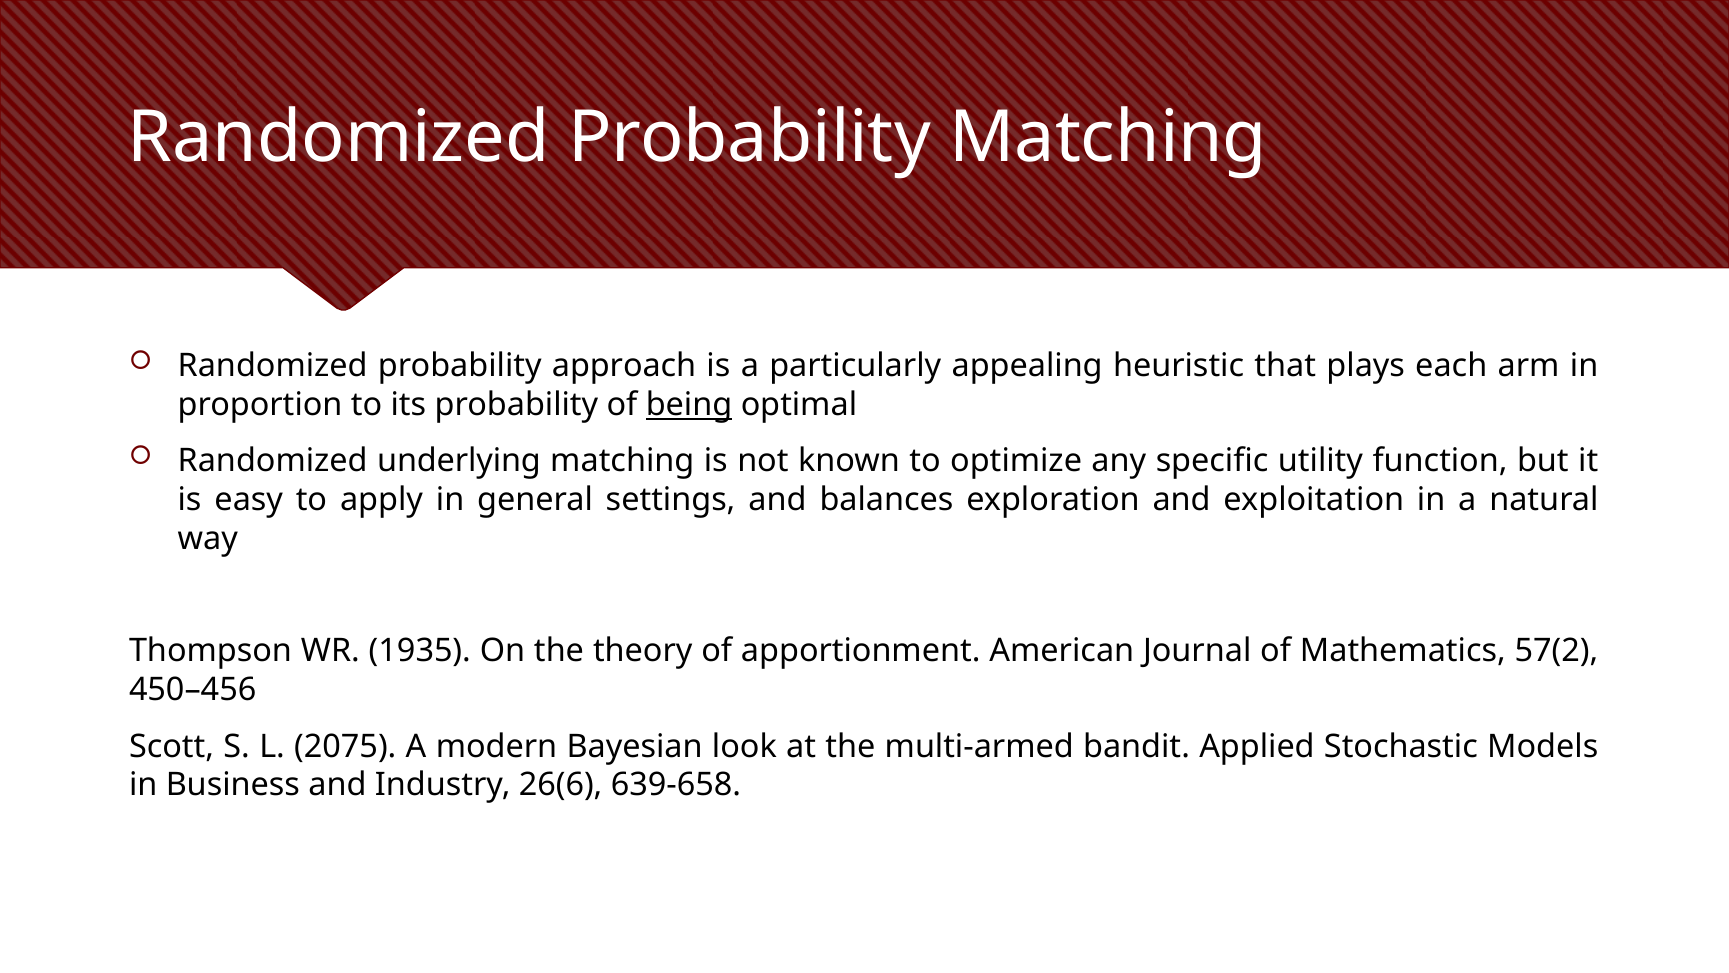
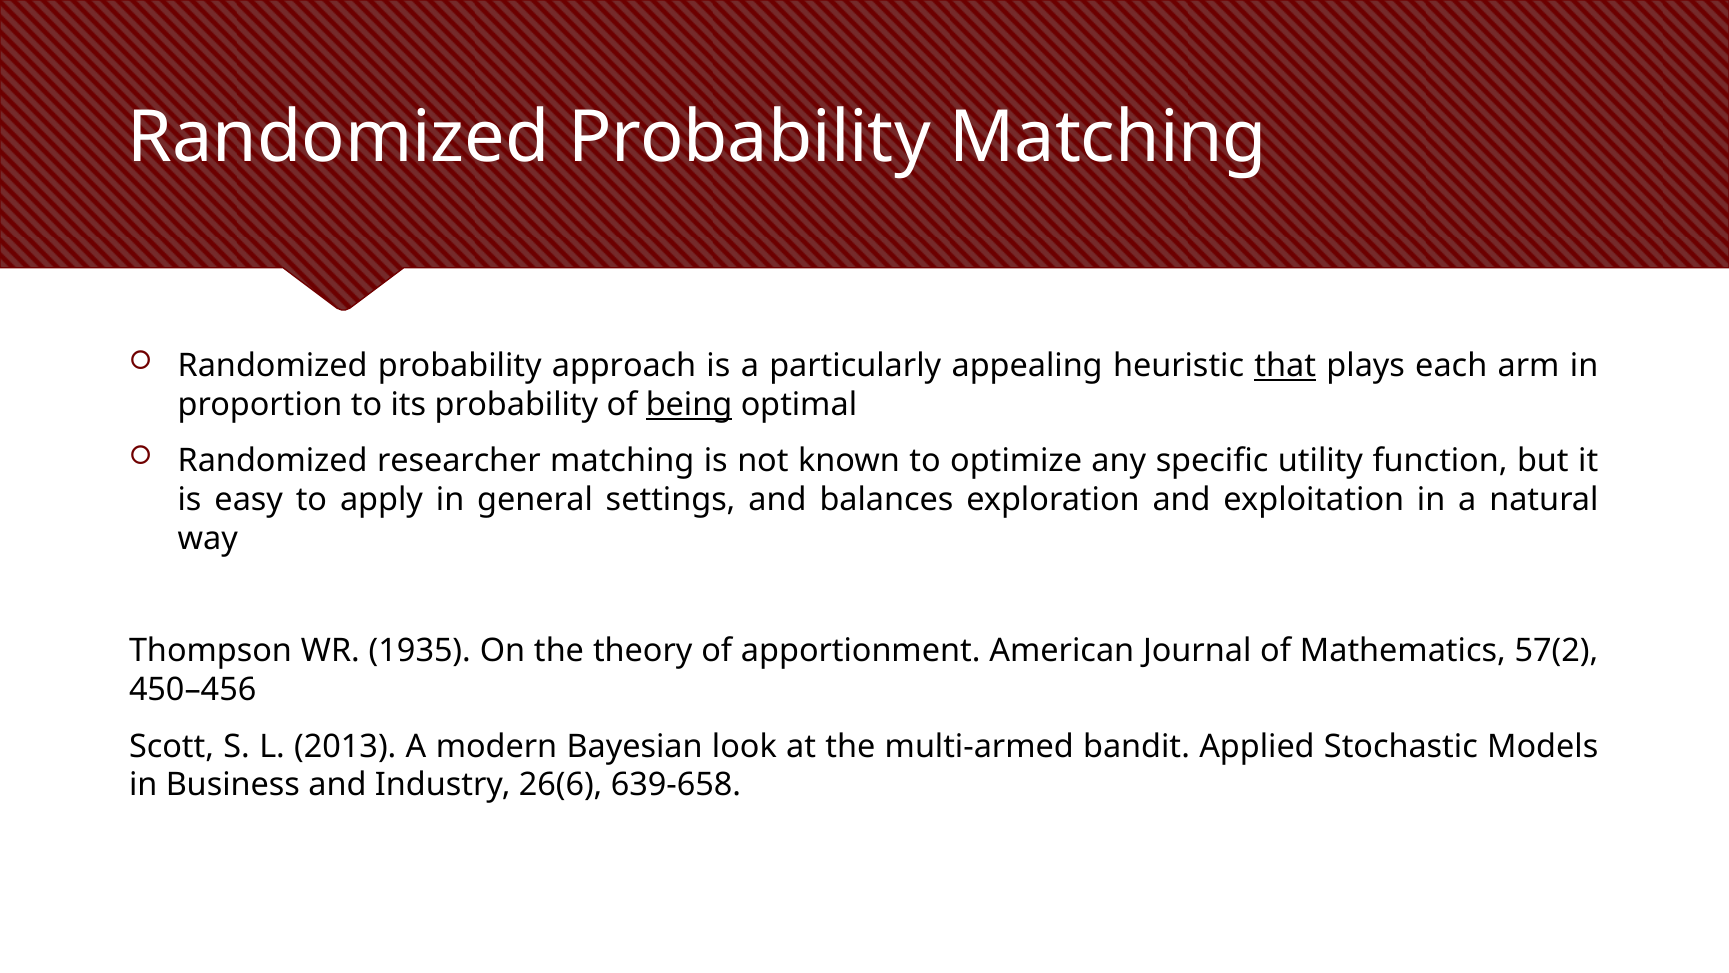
that underline: none -> present (1285, 366)
underlying: underlying -> researcher (459, 461)
2075: 2075 -> 2013 (345, 746)
